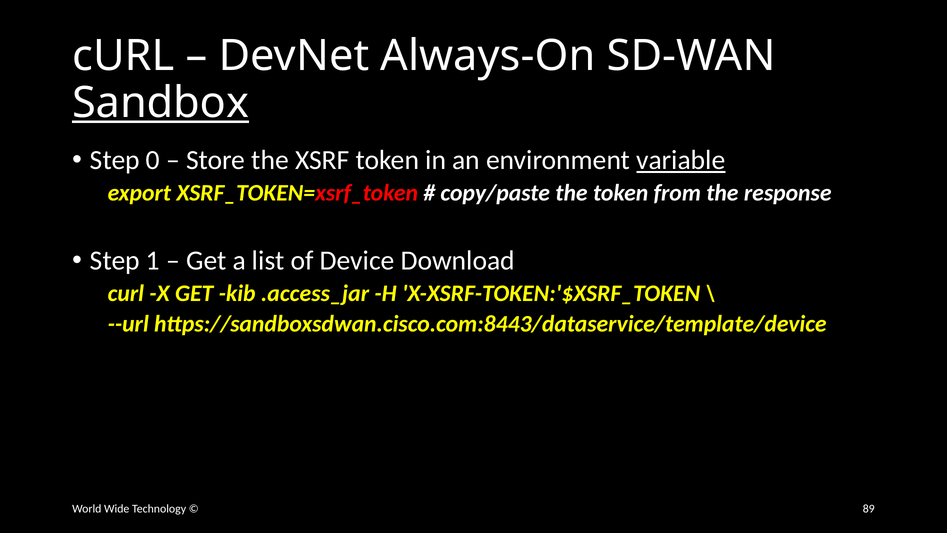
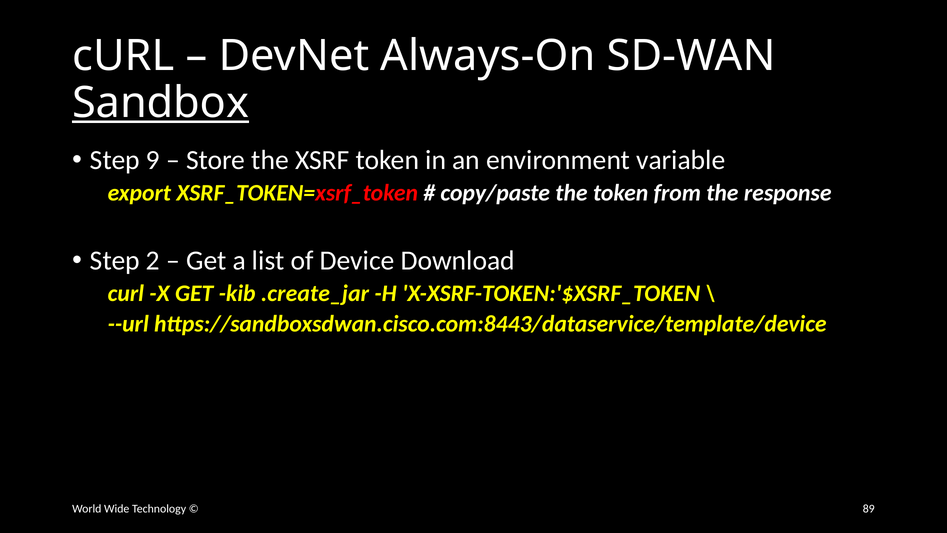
0: 0 -> 9 (153, 160)
variable underline: present -> none (681, 160)
1: 1 -> 2 (153, 261)
.access_jar: .access_jar -> .create_jar (315, 293)
